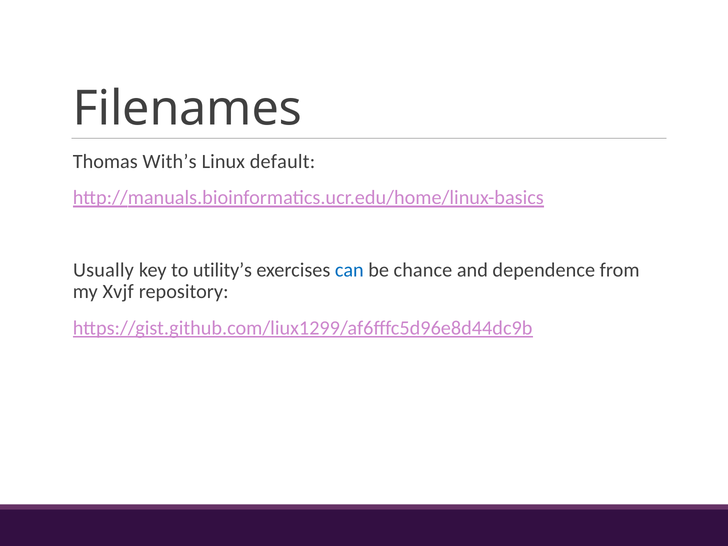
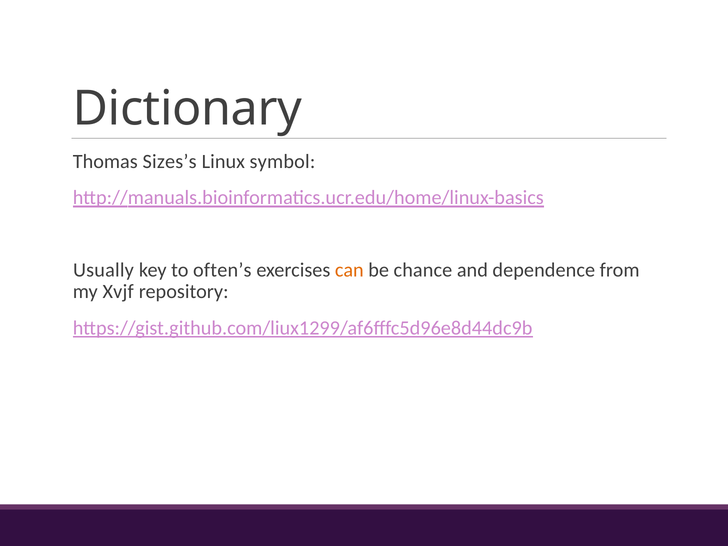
Filenames: Filenames -> Dictionary (187, 109)
With’s: With’s -> Sizes’s (170, 161)
default: default -> symbol (282, 161)
utility’s: utility’s -> often’s (222, 270)
can colour: blue -> orange (349, 270)
